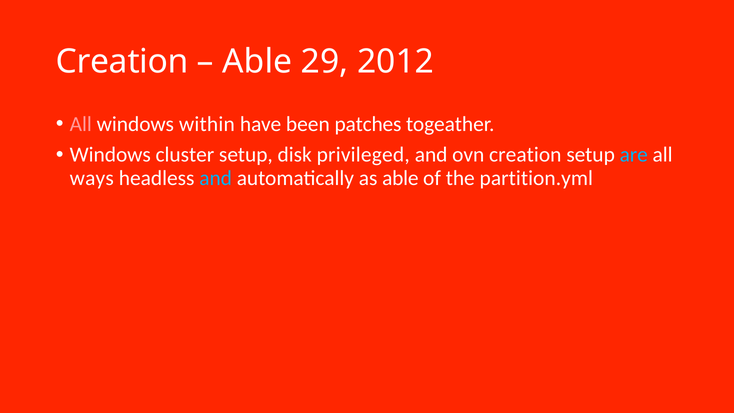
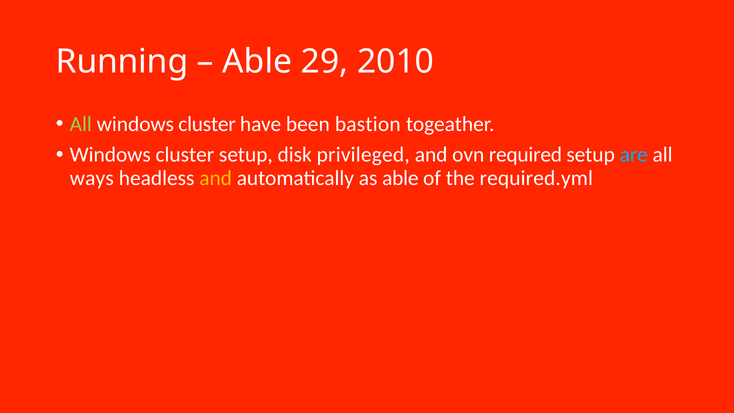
Creation: Creation -> Running (122, 62)
2012: 2012 -> 2010 (396, 62)
All colour: pink -> light green (81, 124)
within: within -> cluster (207, 124)
patches: patches -> bastion (368, 124)
ovn creation: creation -> required (525, 155)
and colour: light blue -> yellow (216, 178)
partition.yml: partition.yml -> required.yml (536, 178)
